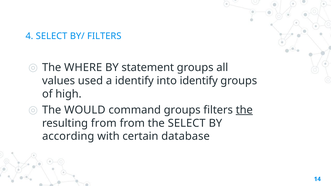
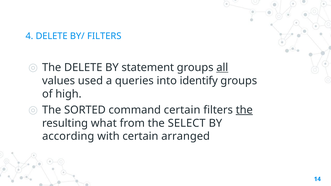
4 SELECT: SELECT -> DELETE (52, 36)
The WHERE: WHERE -> DELETE (83, 68)
all underline: none -> present (222, 68)
a identify: identify -> queries (134, 81)
WOULD: WOULD -> SORTED (85, 110)
command groups: groups -> certain (182, 110)
resulting from: from -> what (104, 123)
database: database -> arranged (186, 136)
